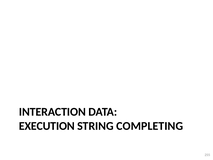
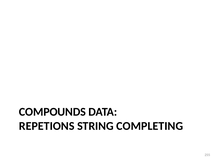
INTERACTION: INTERACTION -> COMPOUNDS (52, 112)
EXECUTION: EXECUTION -> REPETIONS (47, 126)
